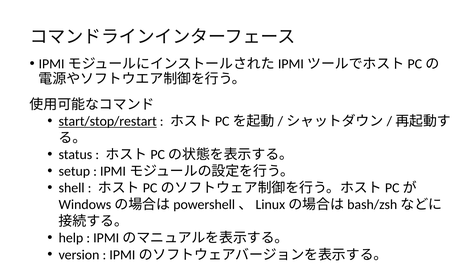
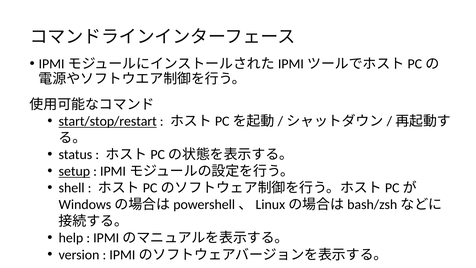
setup underline: none -> present (74, 171)
